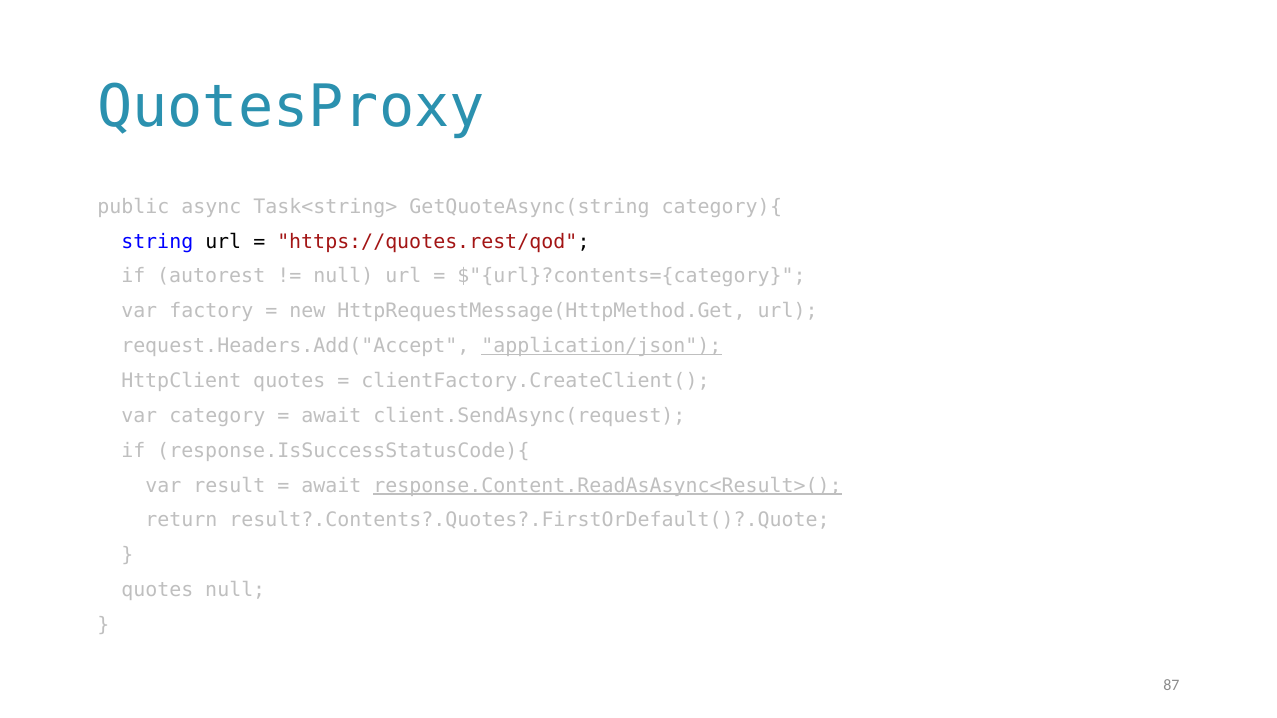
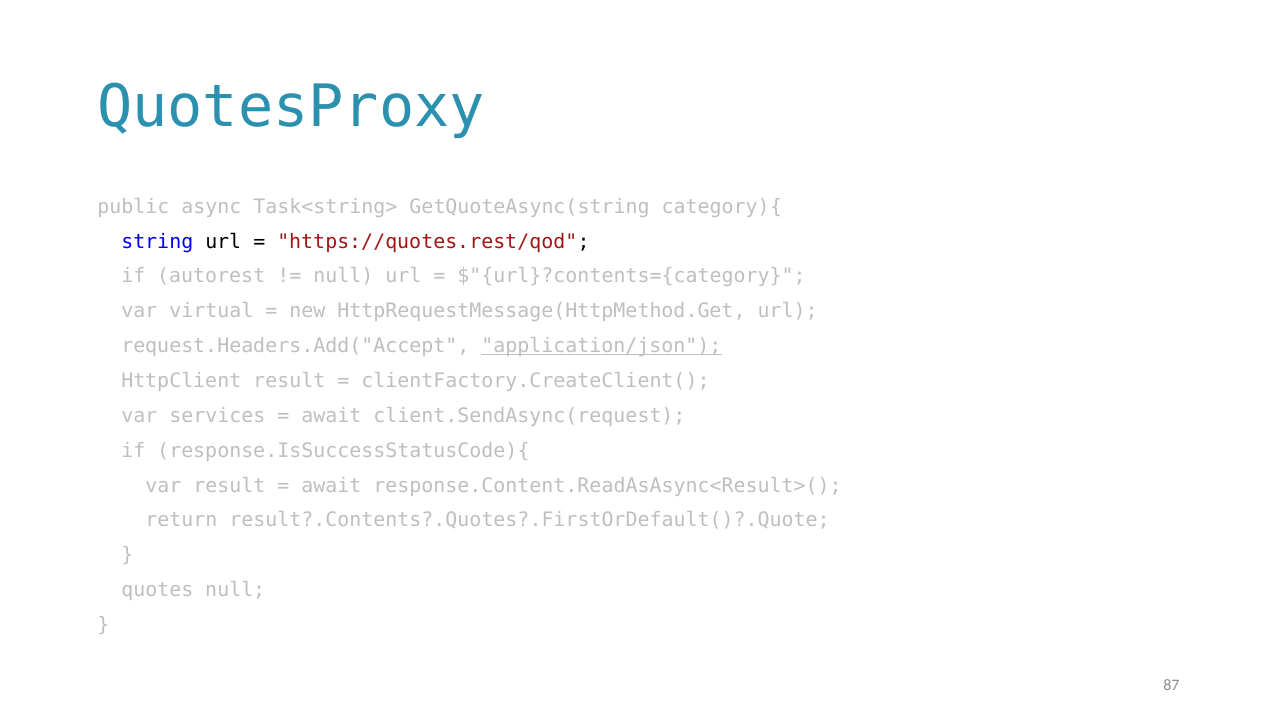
factory: factory -> virtual (211, 311)
HttpClient quotes: quotes -> result (289, 381)
category: category -> services (217, 416)
response.Content.ReadAsAsync<Result>( underline: present -> none (608, 486)
